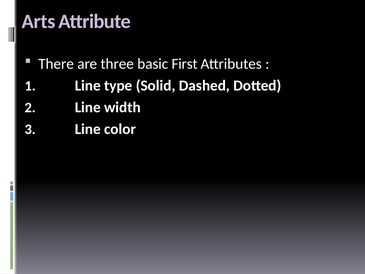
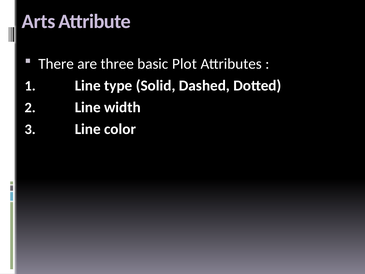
First: First -> Plot (184, 64)
